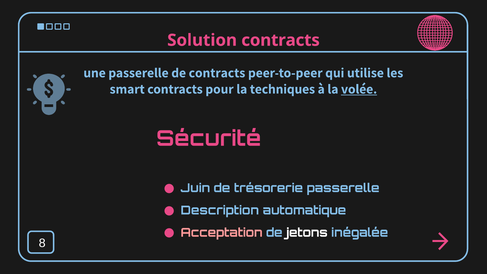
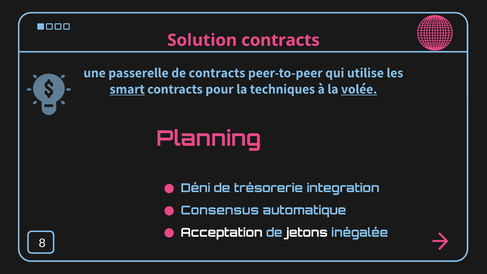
smart underline: none -> present (127, 89)
Sécurité: Sécurité -> Planning (209, 139)
Juin: Juin -> Déni (195, 188)
trésorerie passerelle: passerelle -> integration (343, 188)
Description: Description -> Consensus (220, 210)
Acceptation colour: pink -> white (222, 233)
